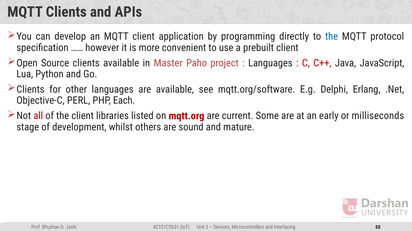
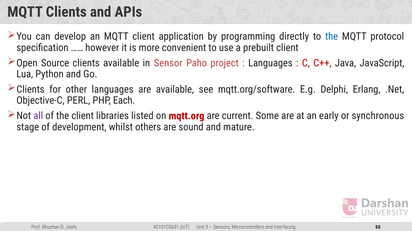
Master: Master -> Sensor (168, 63)
all colour: red -> purple (38, 116)
milliseconds: milliseconds -> synchronous (378, 116)
